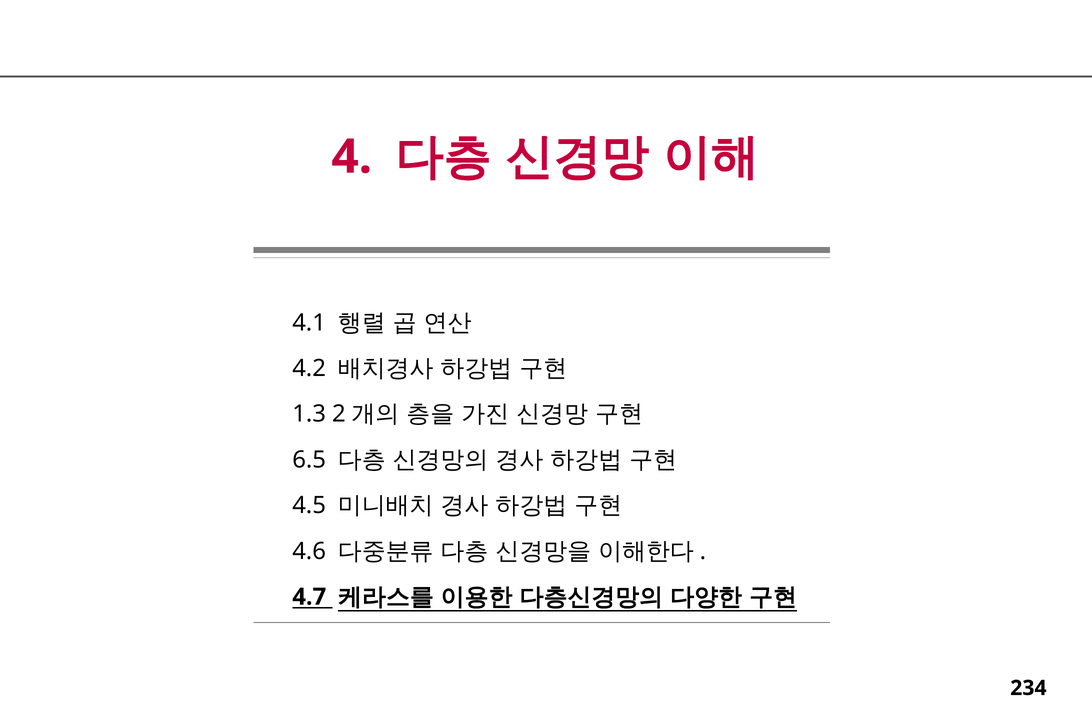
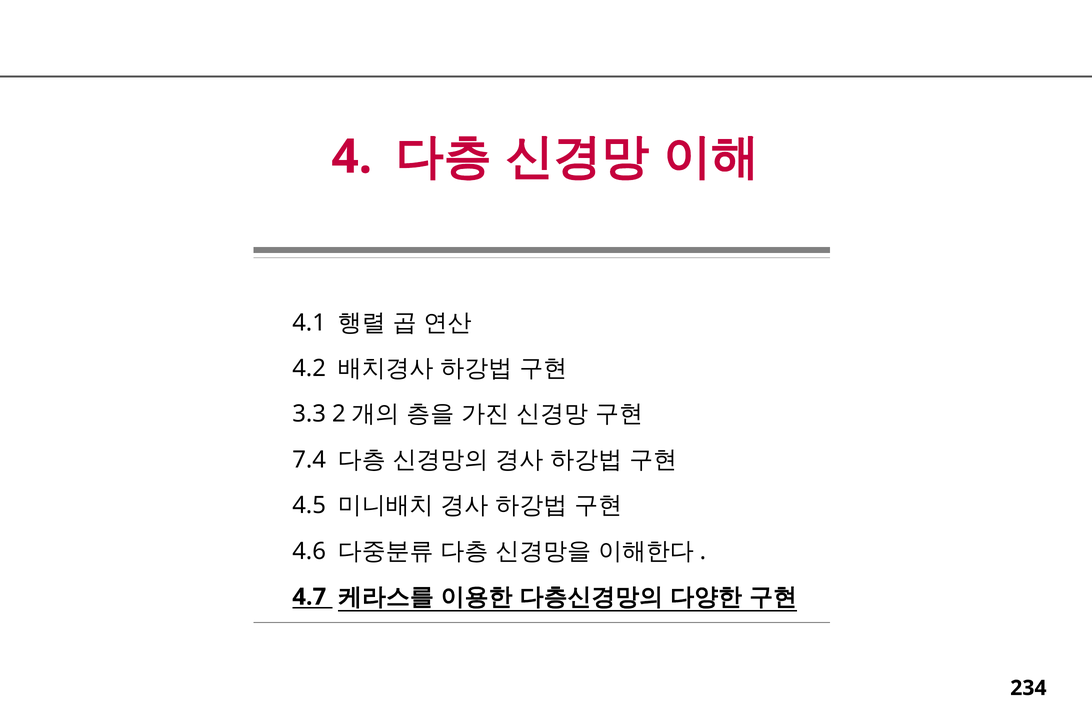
1.3: 1.3 -> 3.3 (309, 414)
6.5: 6.5 -> 7.4 (309, 460)
